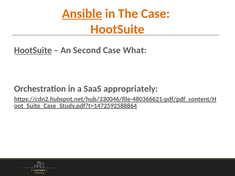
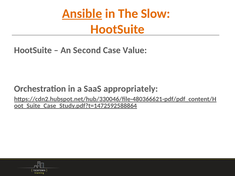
The Case: Case -> Slow (156, 14)
HootSuite underline: present -> none (33, 50)
What: What -> Value (135, 50)
